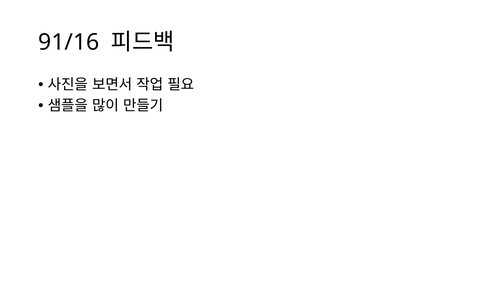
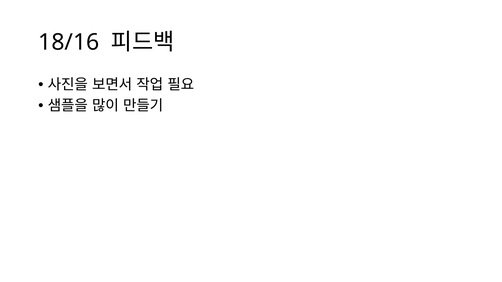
91/16: 91/16 -> 18/16 (69, 42)
